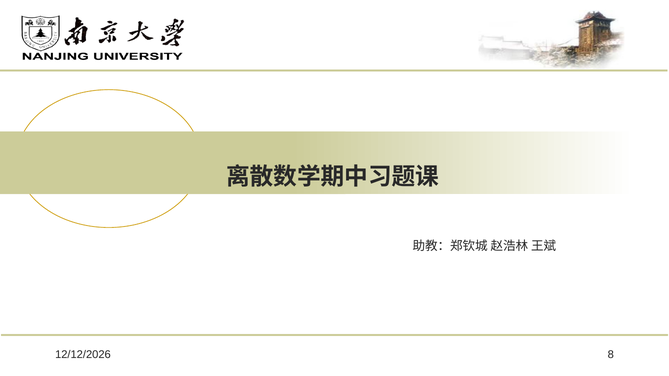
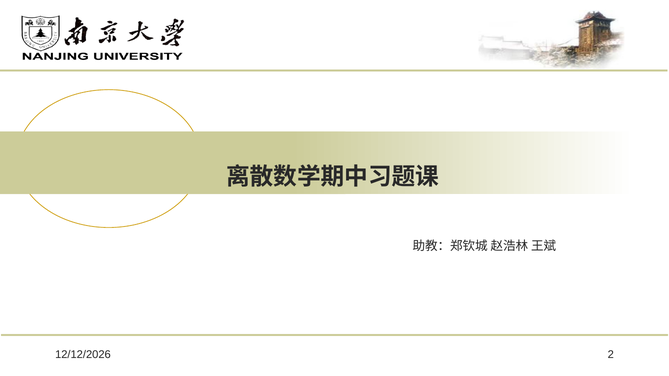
8: 8 -> 2 (611, 355)
